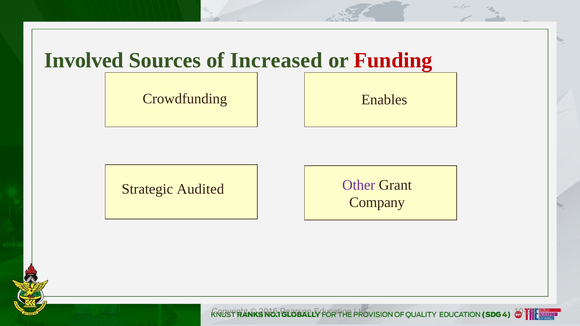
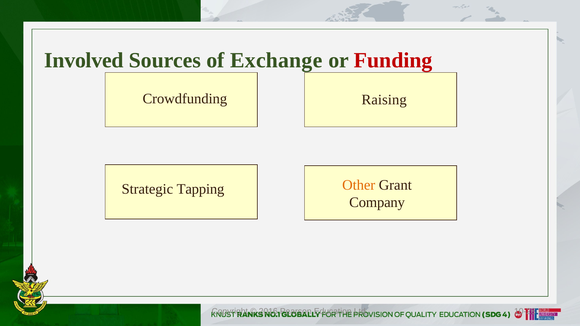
Increased: Increased -> Exchange (276, 60)
Enables: Enables -> Raising (384, 100)
Other colour: purple -> orange (359, 185)
Audited: Audited -> Tapping (201, 189)
